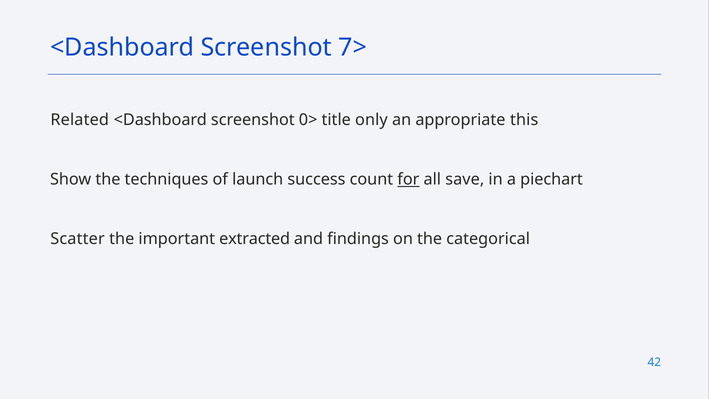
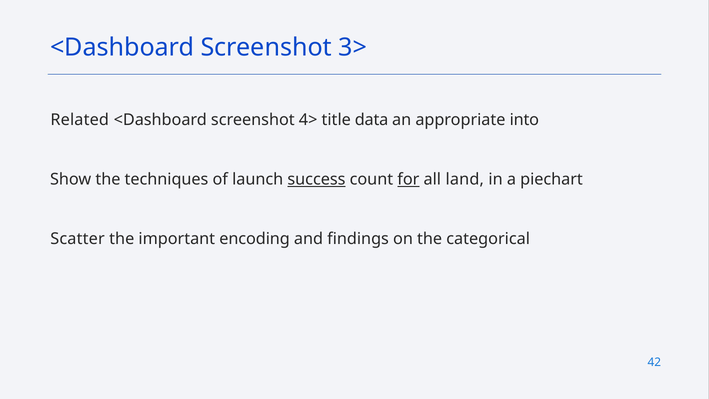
7>: 7> -> 3> (353, 47)
0>: 0> -> 4> (308, 120)
only: only -> data (372, 120)
this: this -> into (524, 120)
success underline: none -> present (316, 179)
save: save -> land (465, 179)
extracted: extracted -> encoding (255, 239)
